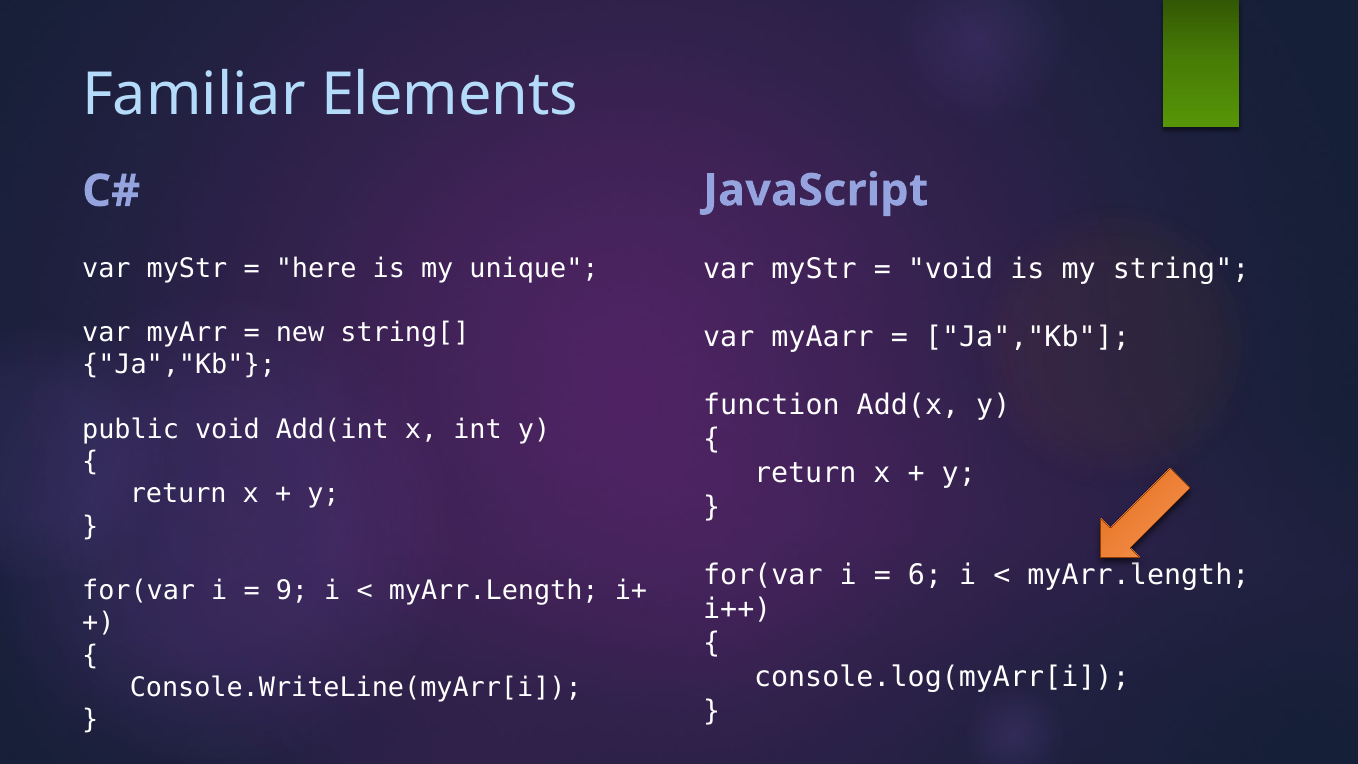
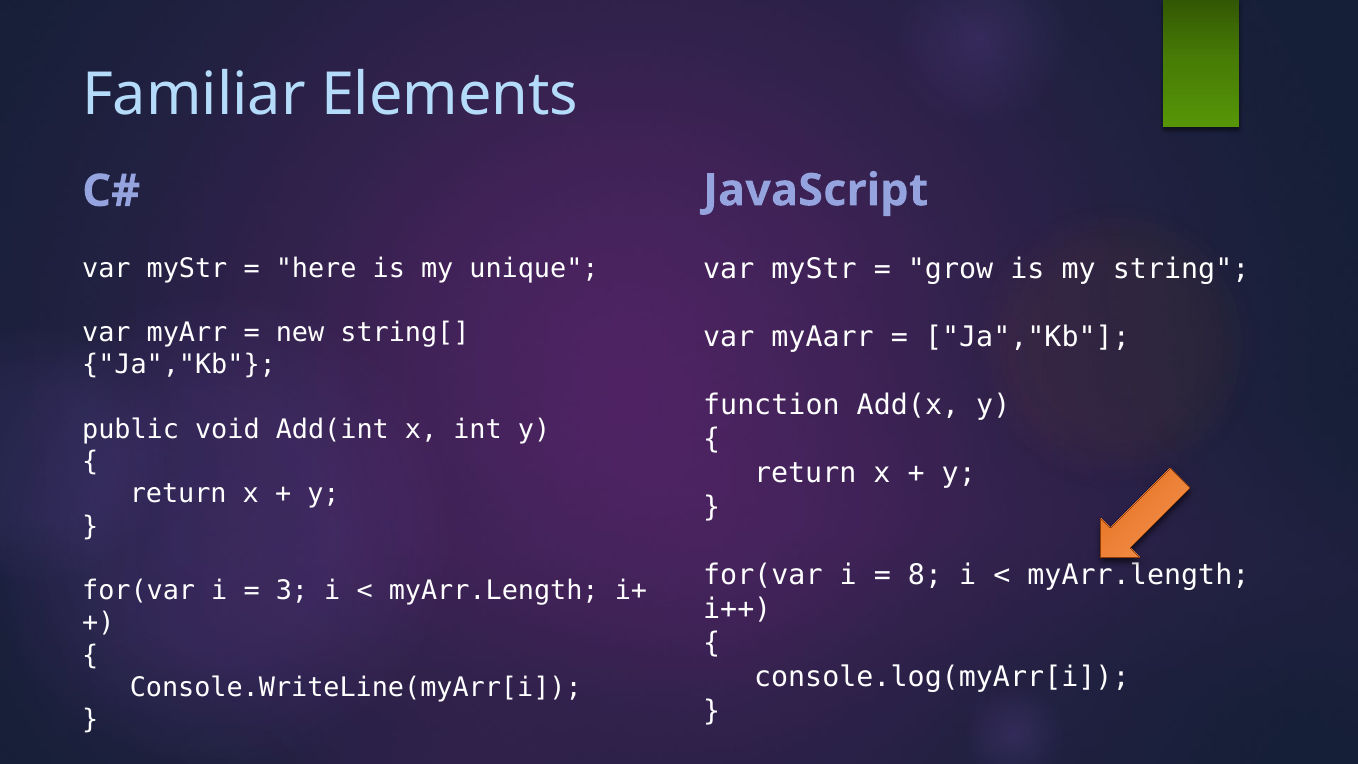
void: void -> grow (951, 269)
6: 6 -> 8 (925, 575)
9: 9 -> 3 (292, 591)
